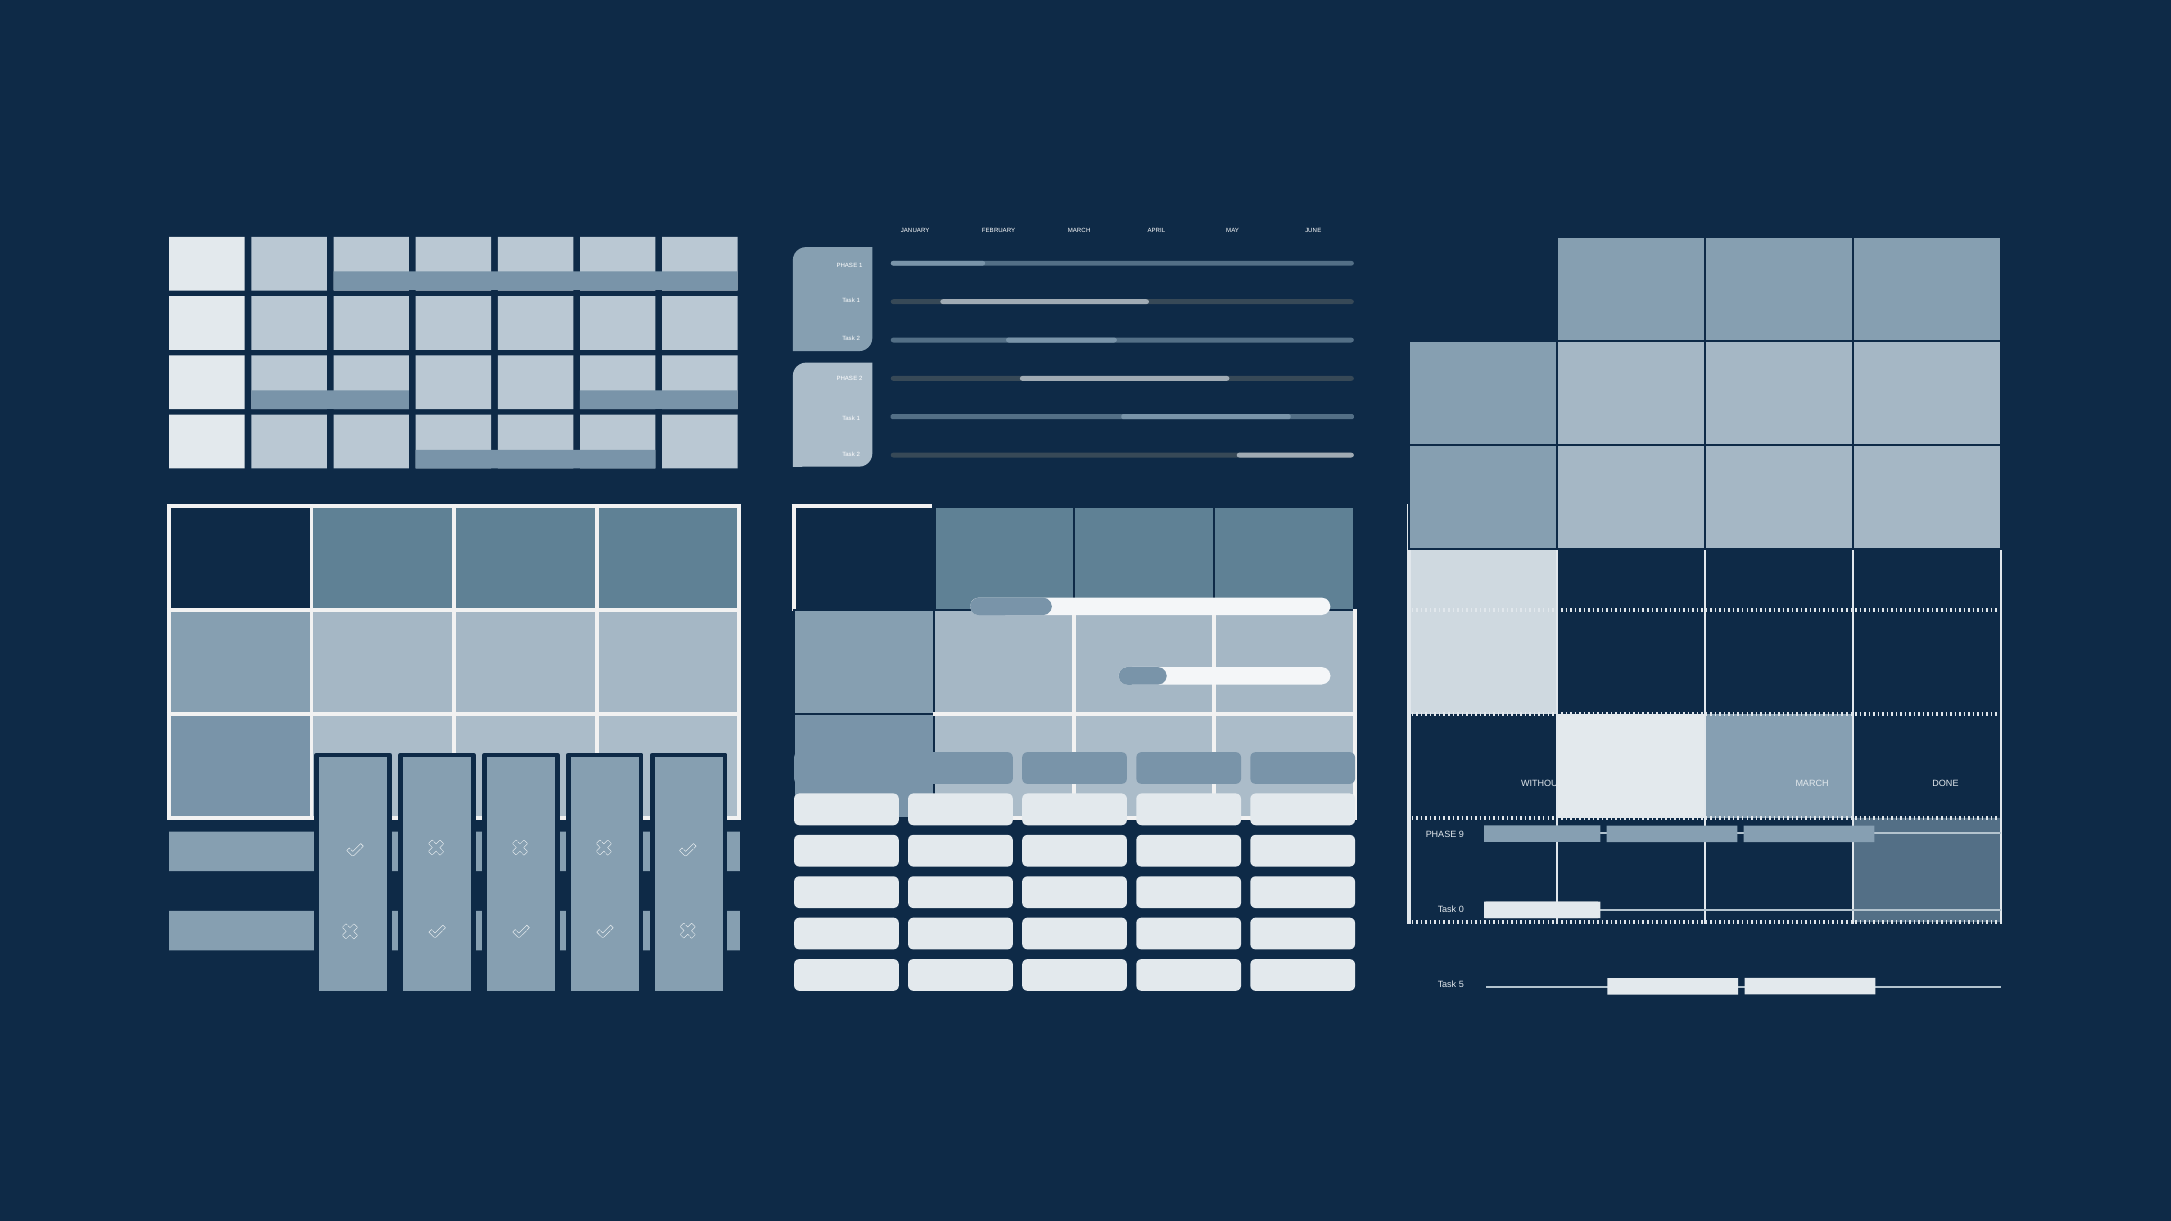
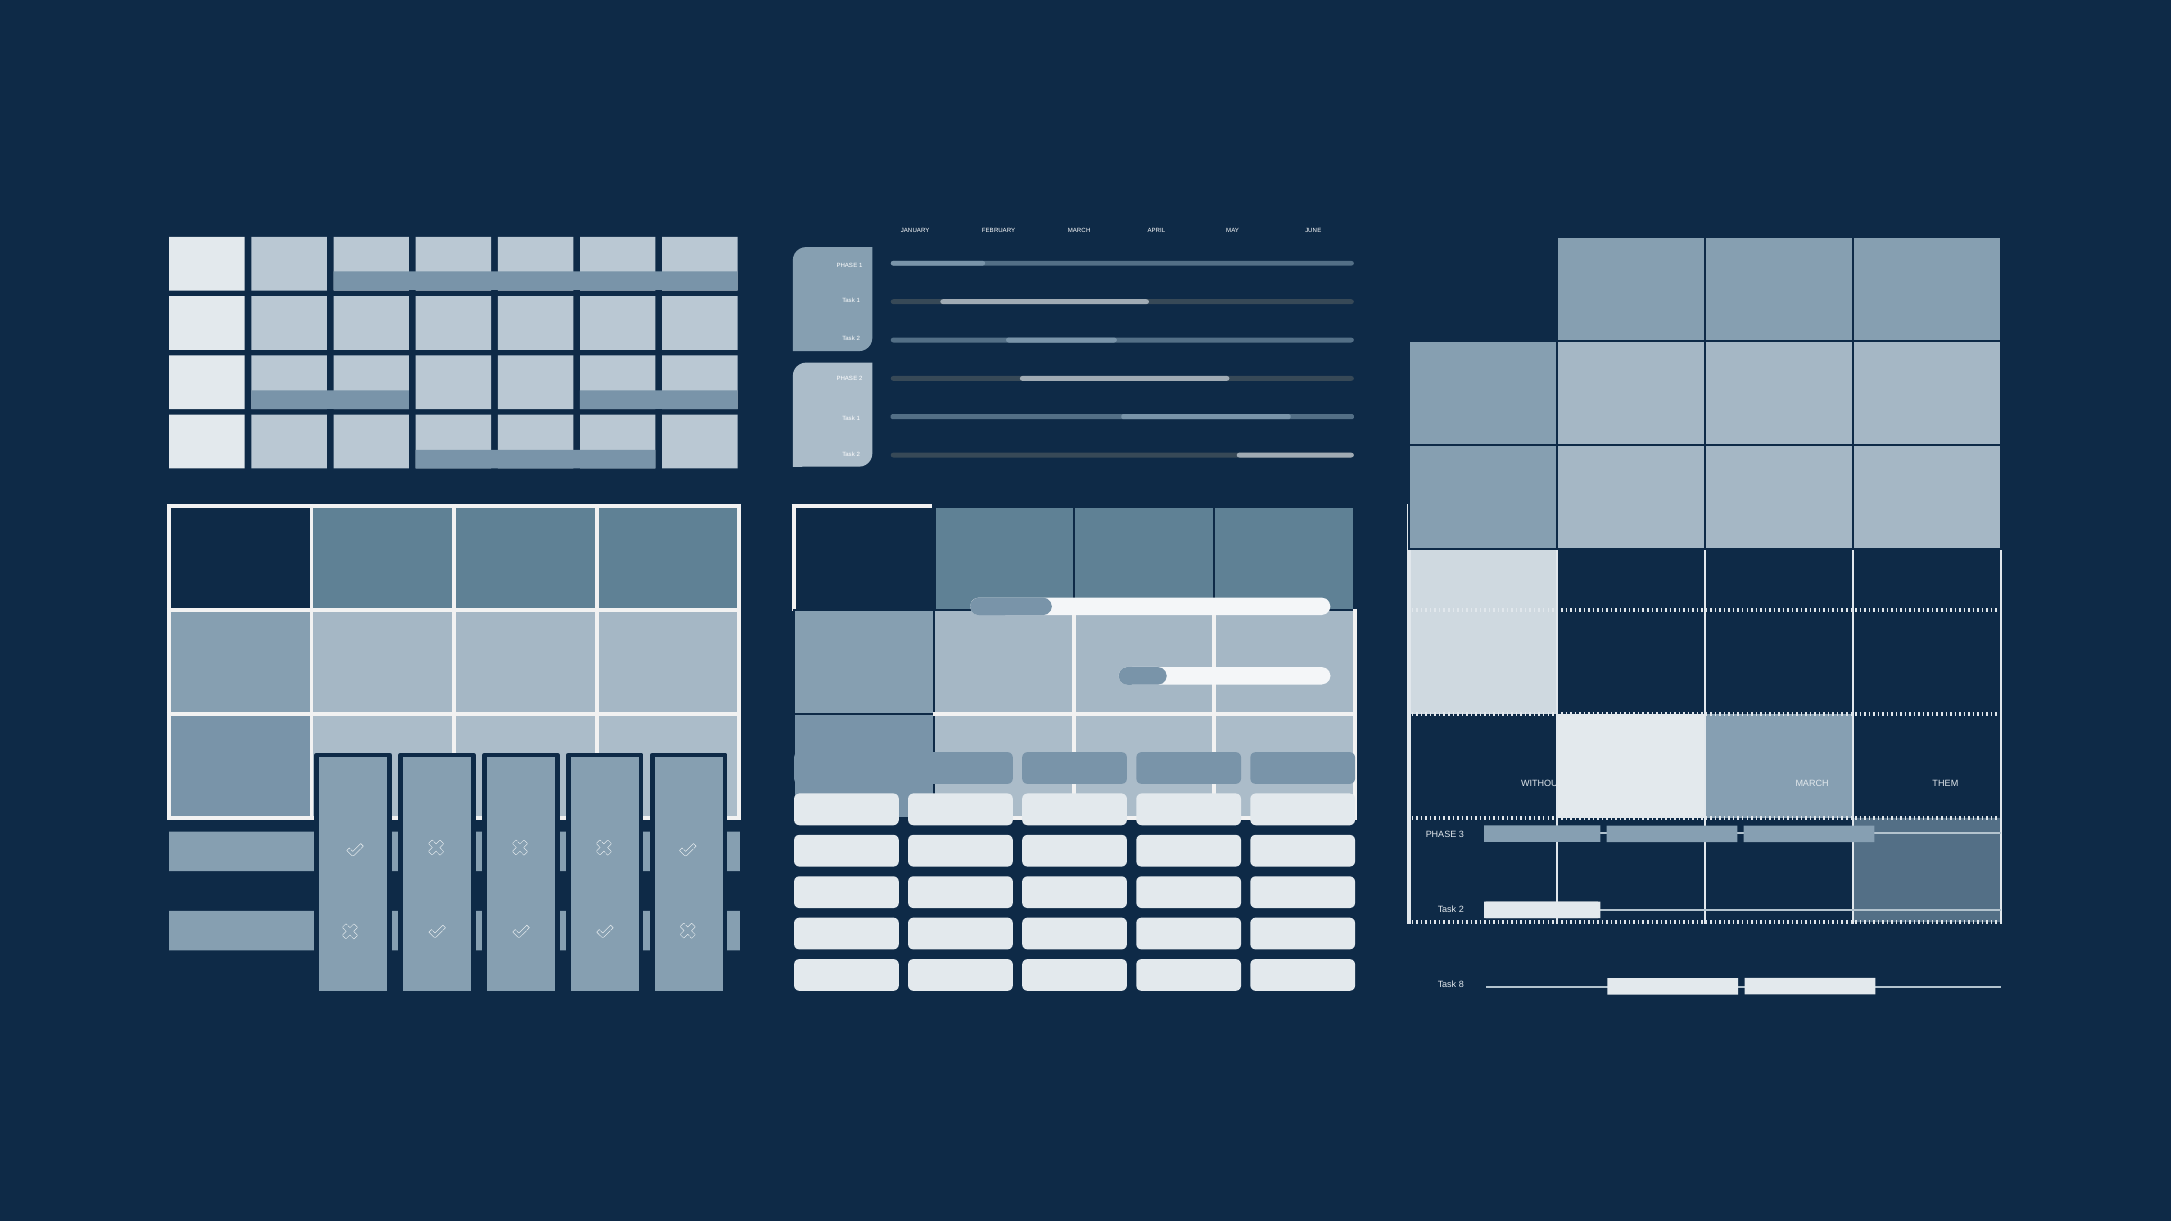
DONE: DONE -> THEM (1945, 784)
9: 9 -> 3 (1461, 834)
0: 0 -> 2 (1461, 909)
5: 5 -> 8 (1461, 984)
